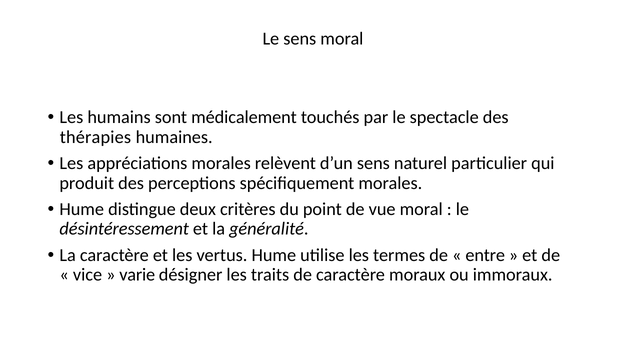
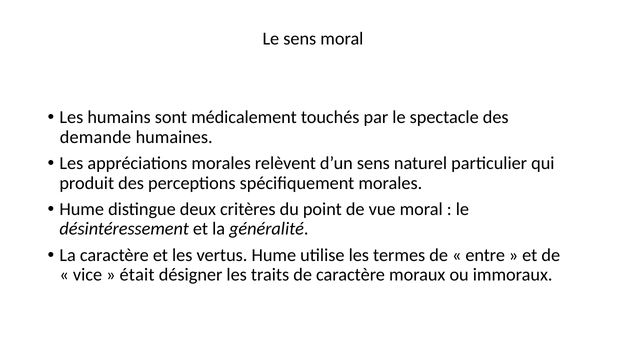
thérapies: thérapies -> demande (95, 137)
varie: varie -> était (137, 275)
